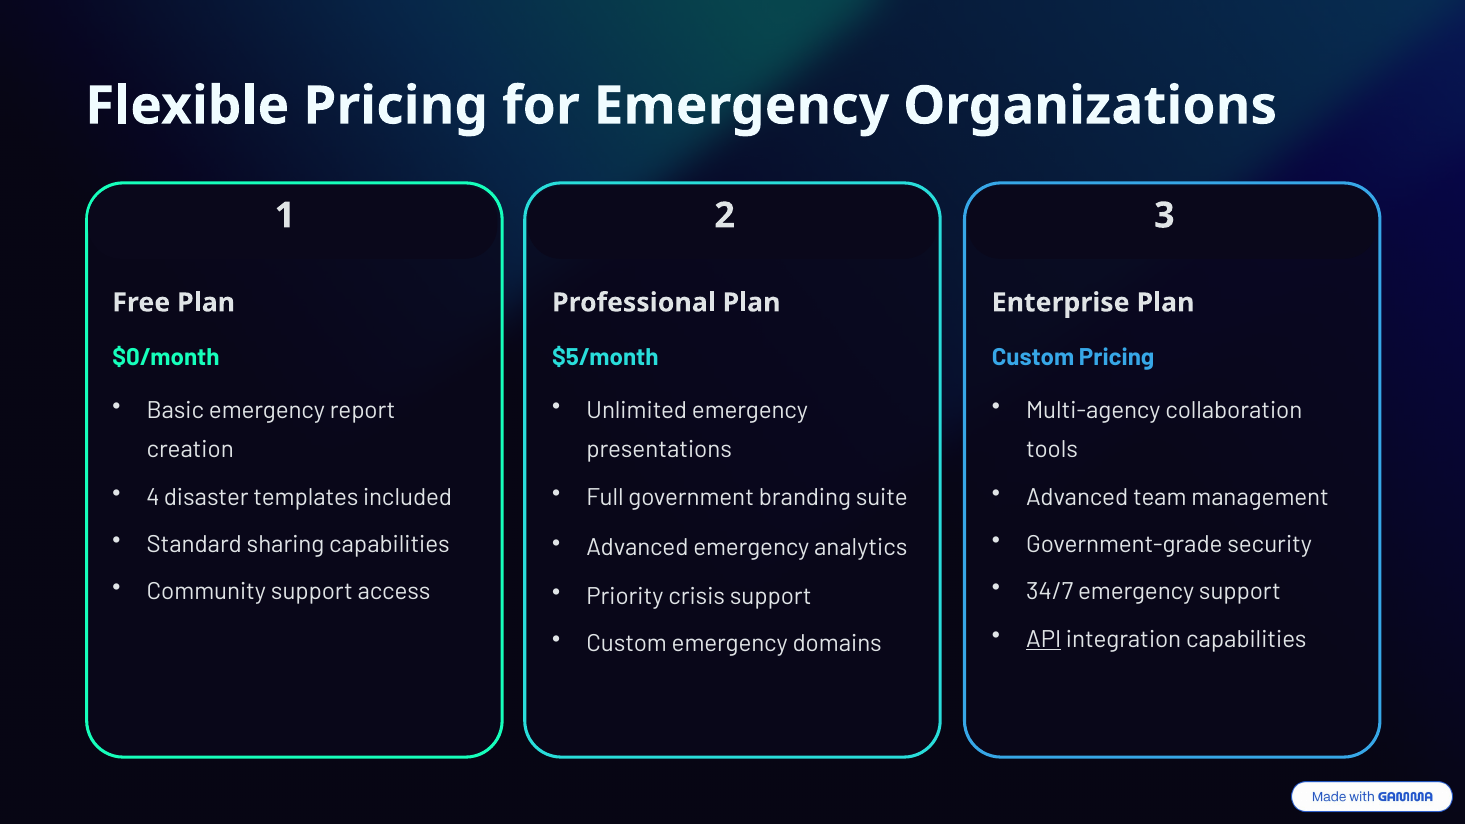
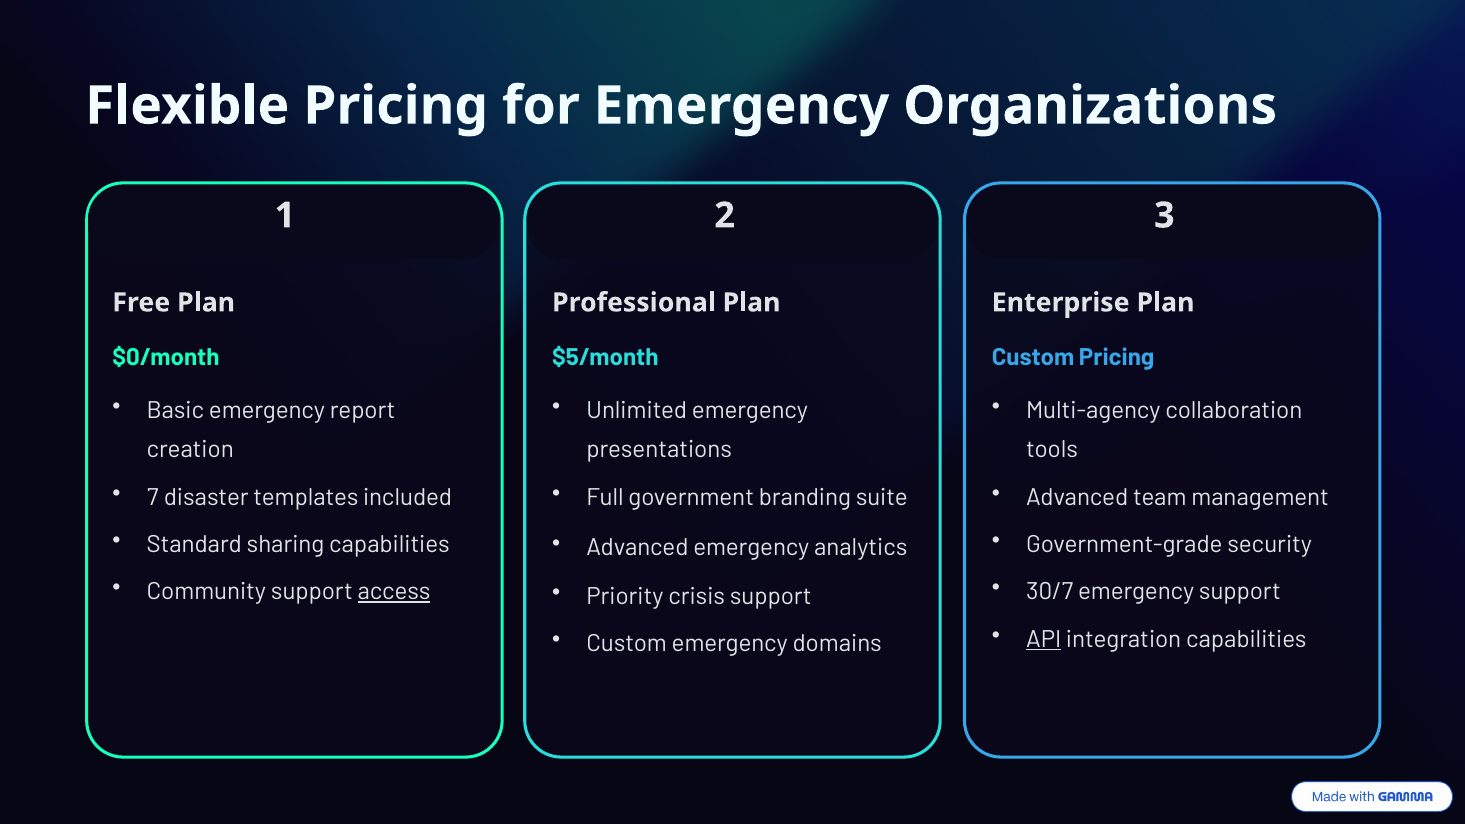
4: 4 -> 7 (153, 497)
access underline: none -> present (394, 592)
34/7: 34/7 -> 30/7 (1050, 592)
